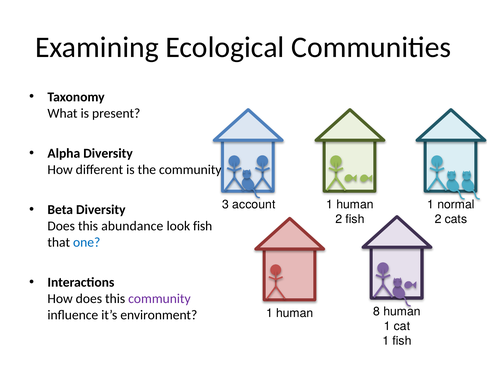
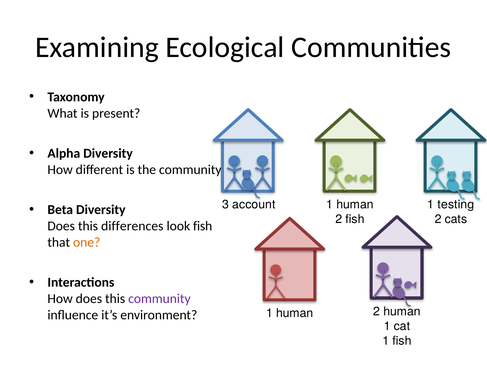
normal: normal -> testing (456, 204)
abundance: abundance -> differences (132, 226)
one colour: blue -> orange (87, 242)
8: 8 -> 2 (377, 311)
